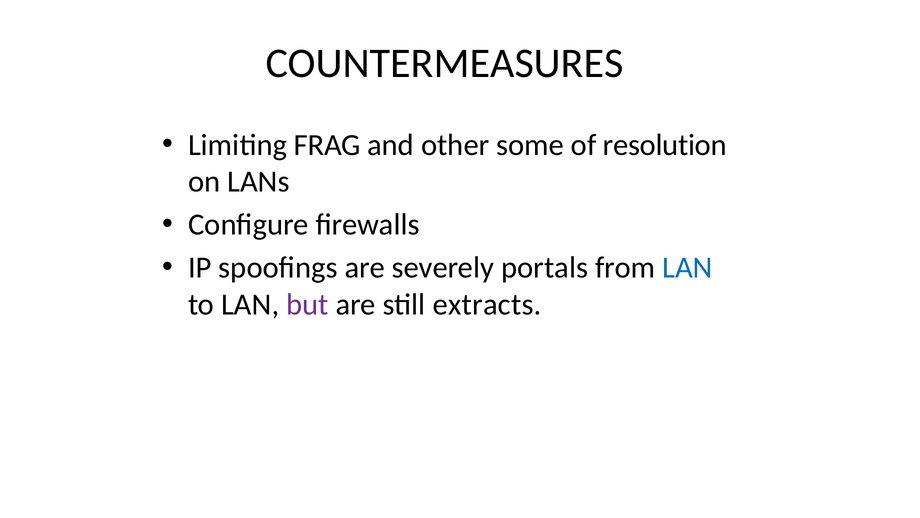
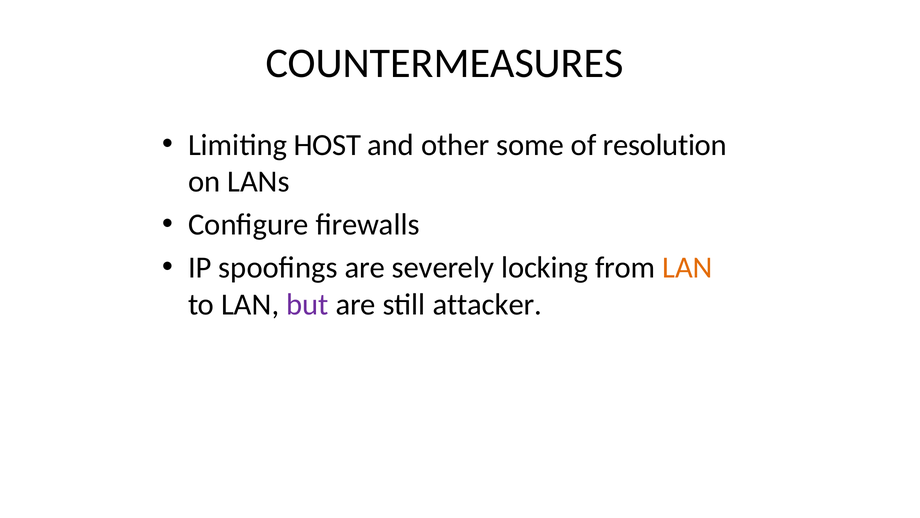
FRAG: FRAG -> HOST (327, 145)
portals: portals -> locking (545, 267)
LAN colour: blue -> orange (687, 267)
extracts: extracts -> attacker (487, 304)
